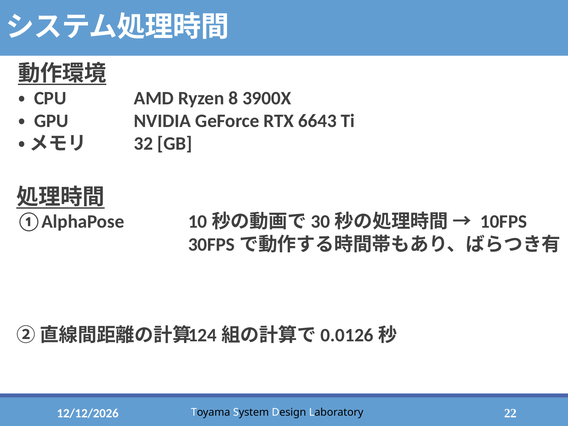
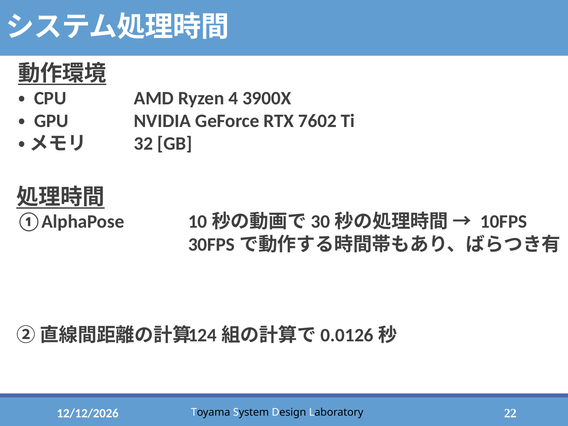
8: 8 -> 4 (233, 98)
6643: 6643 -> 7602 (317, 121)
